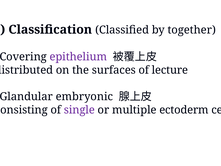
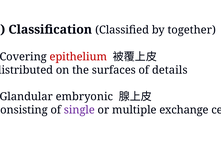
epithelium colour: purple -> red (78, 57)
lecture: lecture -> details (170, 70)
ectoderm: ectoderm -> exchange (184, 110)
